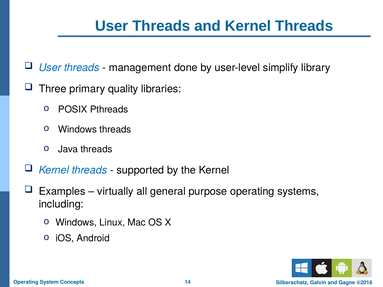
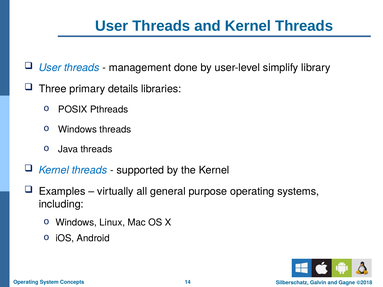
quality: quality -> details (123, 89)
